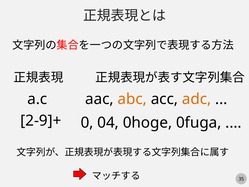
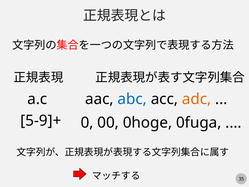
abc colour: orange -> blue (132, 99)
2-9]+: 2-9]+ -> 5-9]+ (41, 120)
04: 04 -> 00 (108, 122)
